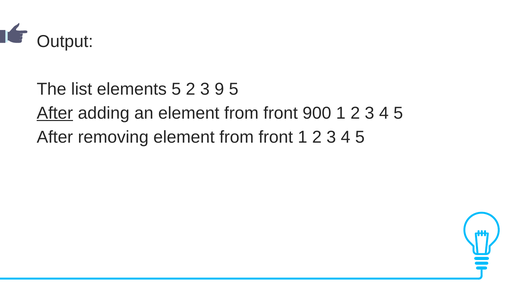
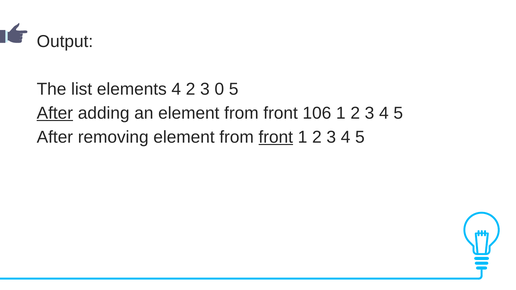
elements 5: 5 -> 4 (176, 89)
9: 9 -> 0 (219, 89)
900: 900 -> 106 (317, 113)
front underline: none -> present (276, 137)
